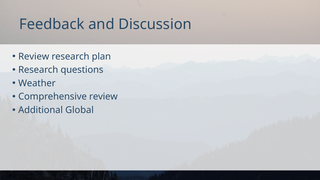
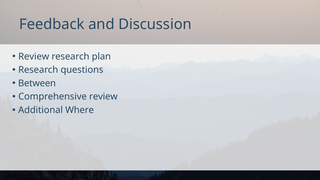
Weather: Weather -> Between (37, 83)
Global: Global -> Where (80, 110)
